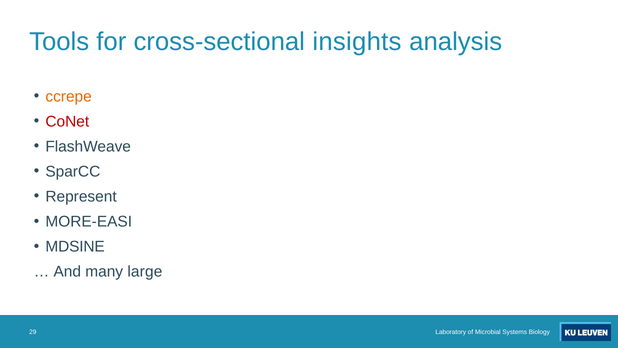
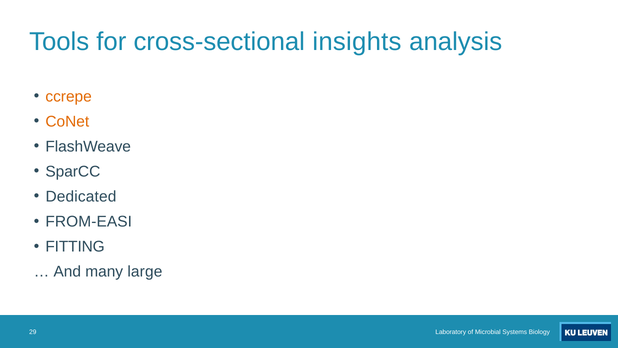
CoNet colour: red -> orange (67, 122)
Represent: Represent -> Dedicated (81, 197)
MORE-EASI: MORE-EASI -> FROM-EASI (89, 222)
MDSINE: MDSINE -> FITTING (75, 247)
